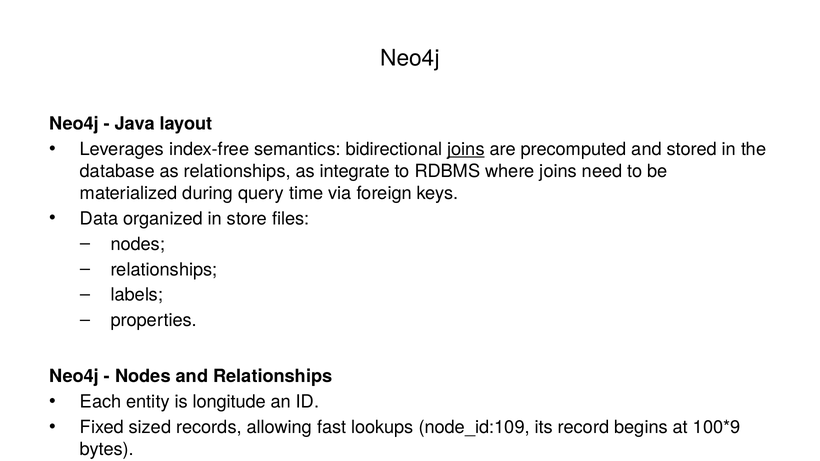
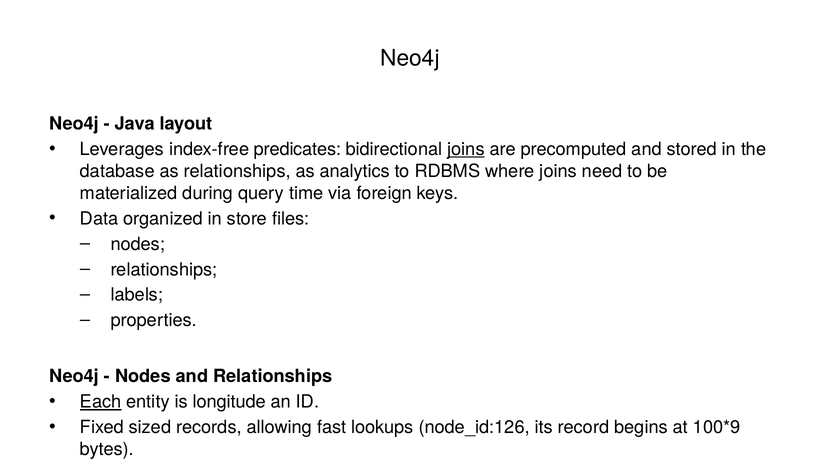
semantics: semantics -> predicates (297, 149)
integrate: integrate -> analytics (355, 171)
Each underline: none -> present (101, 402)
node_id:109: node_id:109 -> node_id:126 (474, 428)
